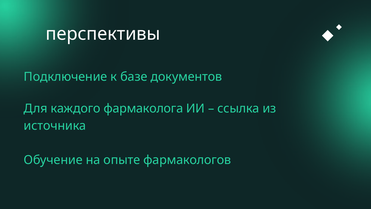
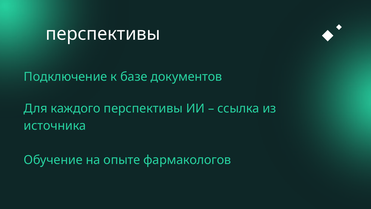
каждого фармаколога: фармаколога -> перспективы (143, 108)
